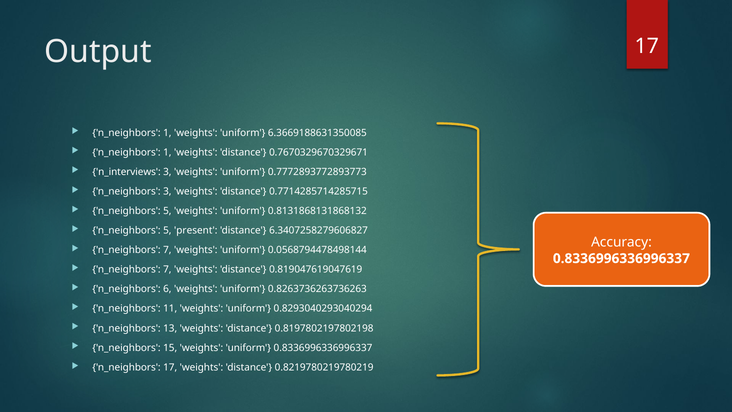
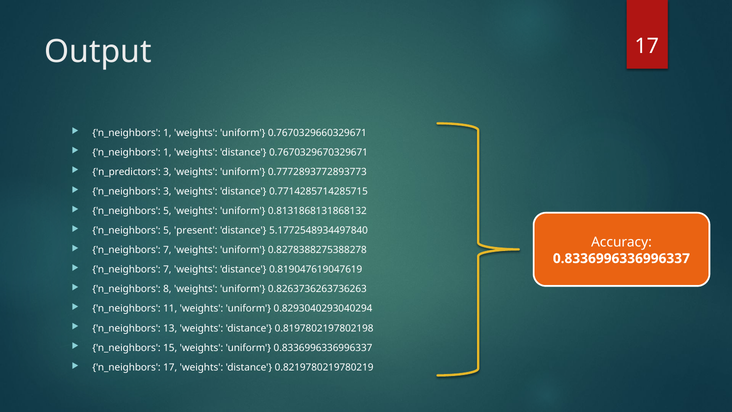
6.3669188631350085: 6.3669188631350085 -> 0.7670329660329671 (317, 133)
n_interviews: n_interviews -> n_predictors (126, 172)
6.3407258279606827: 6.3407258279606827 -> 5.1772548934497840 (319, 230)
0.0568794478498144: 0.0568794478498144 -> 0.8278388275388278 (317, 250)
6: 6 -> 8 (167, 289)
